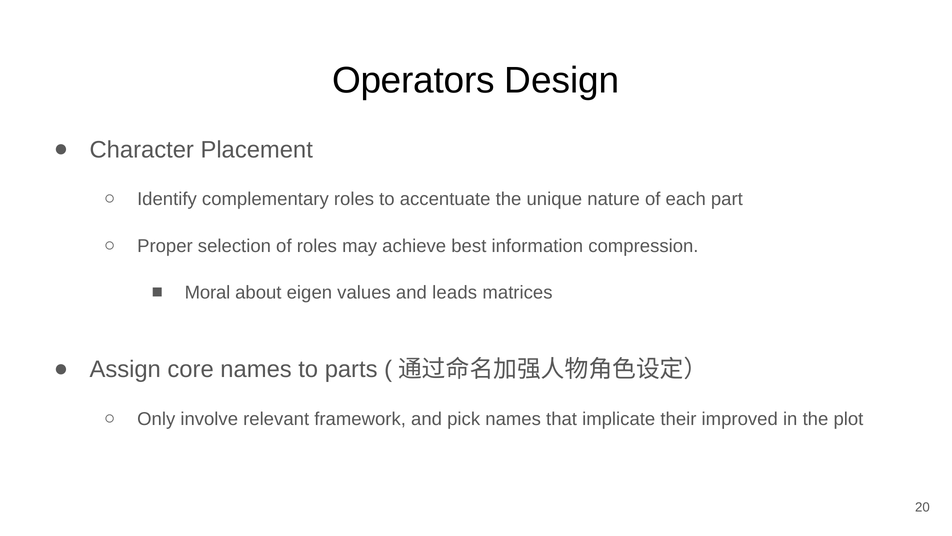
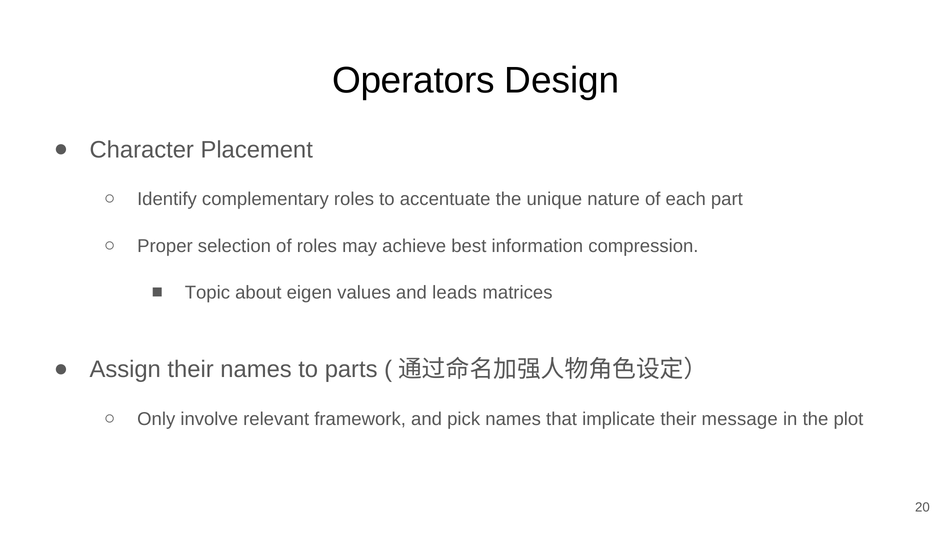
Moral: Moral -> Topic (207, 292)
Assign core: core -> their (191, 369)
improved: improved -> message (740, 419)
